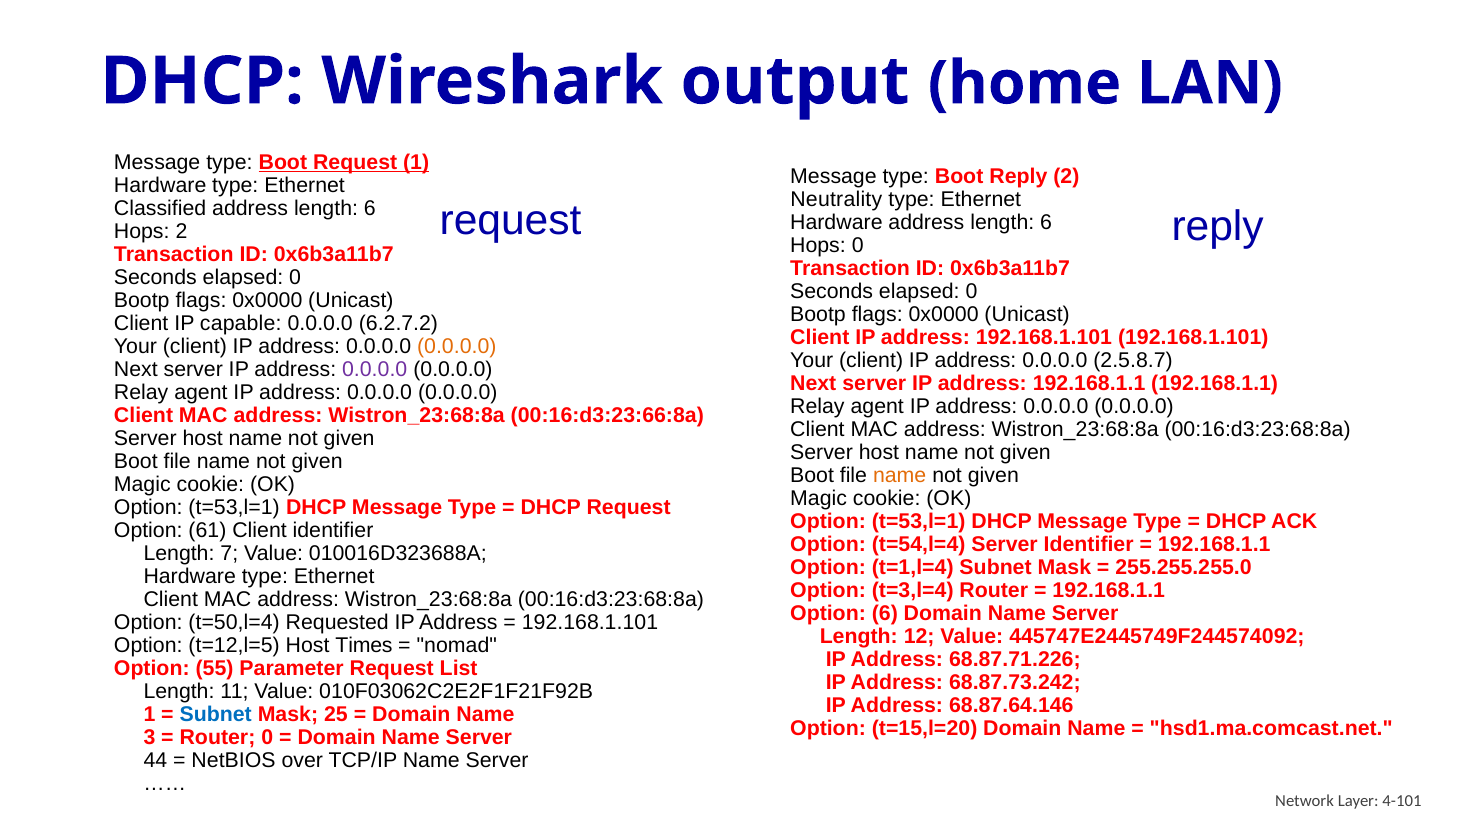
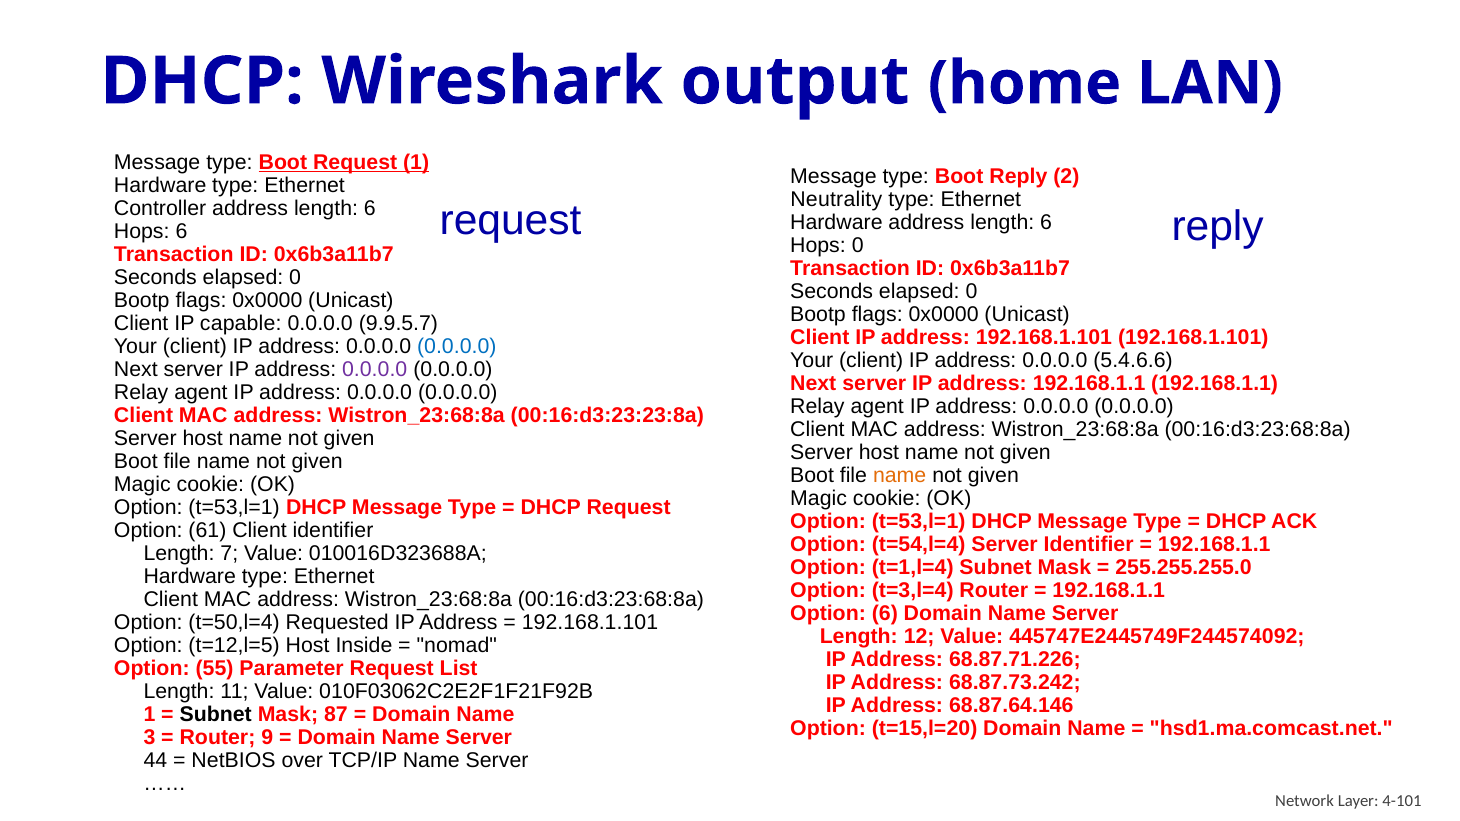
Classified: Classified -> Controller (160, 208)
Hops 2: 2 -> 6 (181, 231)
6.2.7.2: 6.2.7.2 -> 9.9.5.7 (398, 323)
0.0.0.0 colour: orange -> blue (457, 346)
2.5.8.7: 2.5.8.7 -> 5.4.6.6 (1133, 361)
00:16:d3:23:66:8a: 00:16:d3:23:66:8a -> 00:16:d3:23:23:8a (607, 415)
Times: Times -> Inside (364, 646)
Subnet colour: blue -> black (216, 715)
25: 25 -> 87 (336, 715)
Router 0: 0 -> 9 (267, 738)
